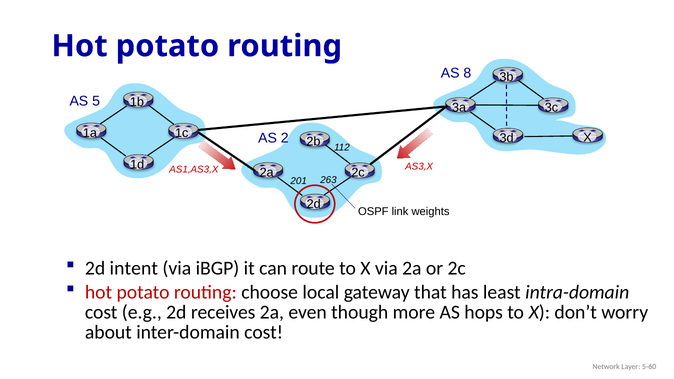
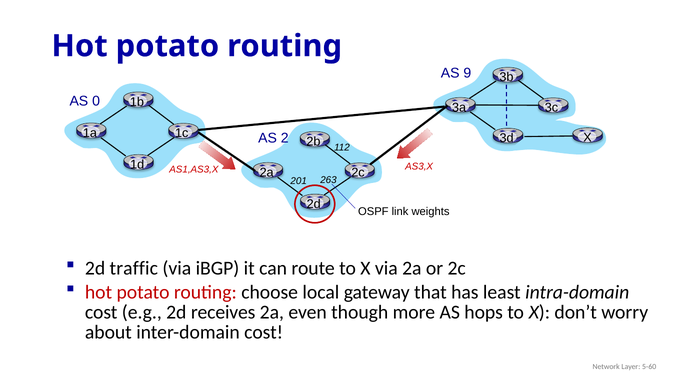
8: 8 -> 9 (467, 73)
5: 5 -> 0 (96, 101)
intent: intent -> traffic (134, 268)
